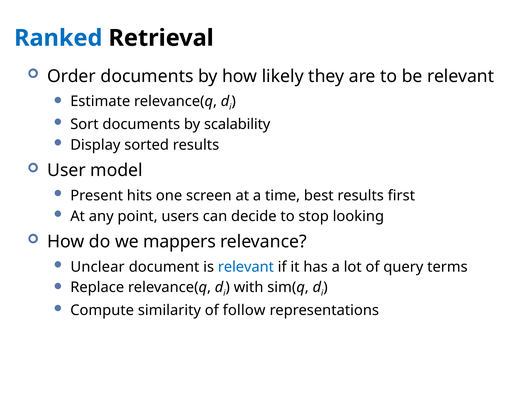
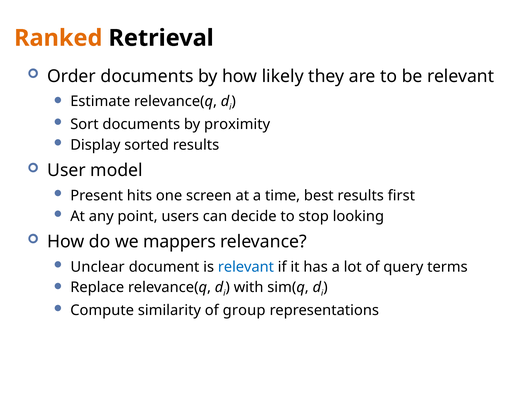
Ranked colour: blue -> orange (58, 38)
scalability: scalability -> proximity (237, 124)
follow: follow -> group (244, 310)
